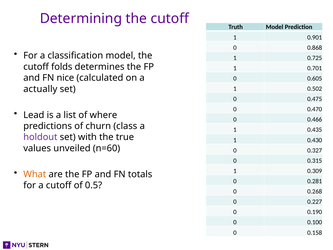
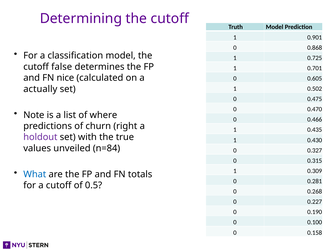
folds: folds -> false (62, 67)
Lead: Lead -> Note (34, 115)
class: class -> right (125, 126)
n=60: n=60 -> n=84 (107, 148)
What colour: orange -> blue (35, 174)
